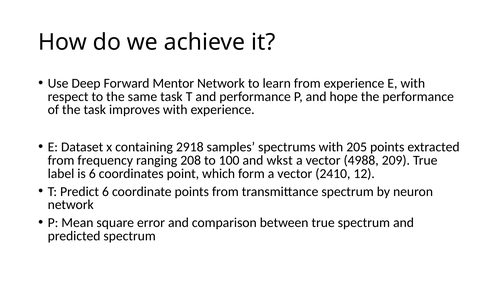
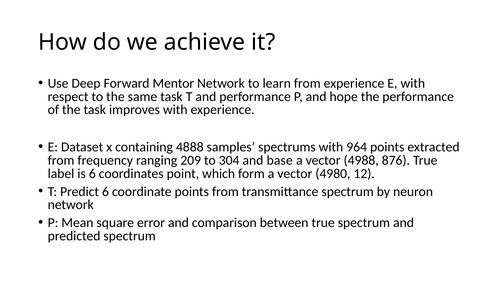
2918: 2918 -> 4888 (190, 147)
205: 205 -> 964 (357, 147)
208: 208 -> 209 (191, 160)
100: 100 -> 304 (229, 160)
wkst: wkst -> base (280, 160)
209: 209 -> 876 (396, 160)
2410: 2410 -> 4980 (333, 173)
